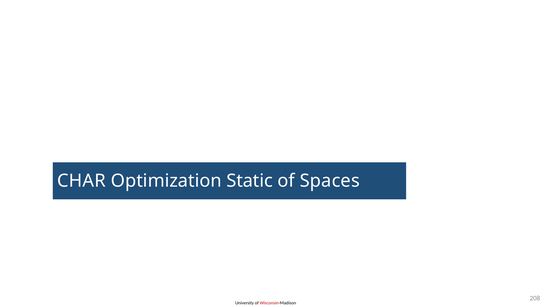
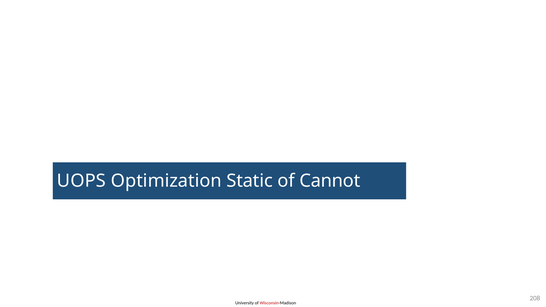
CHAR: CHAR -> UOPS (81, 181)
Spaces: Spaces -> Cannot (330, 181)
